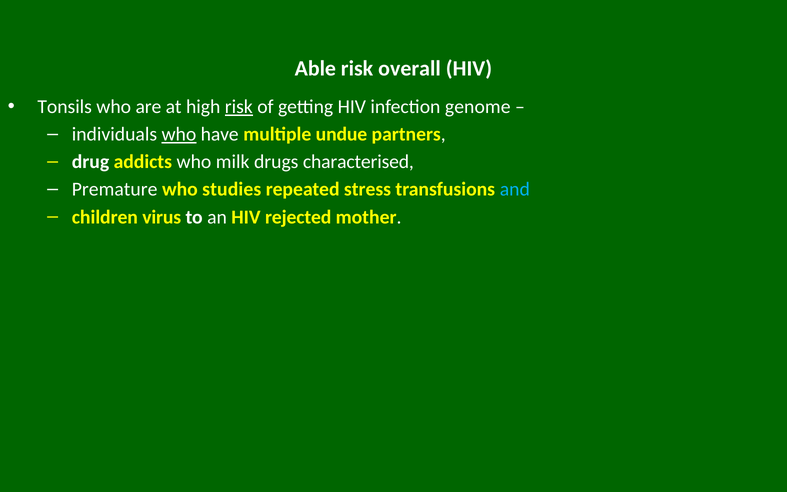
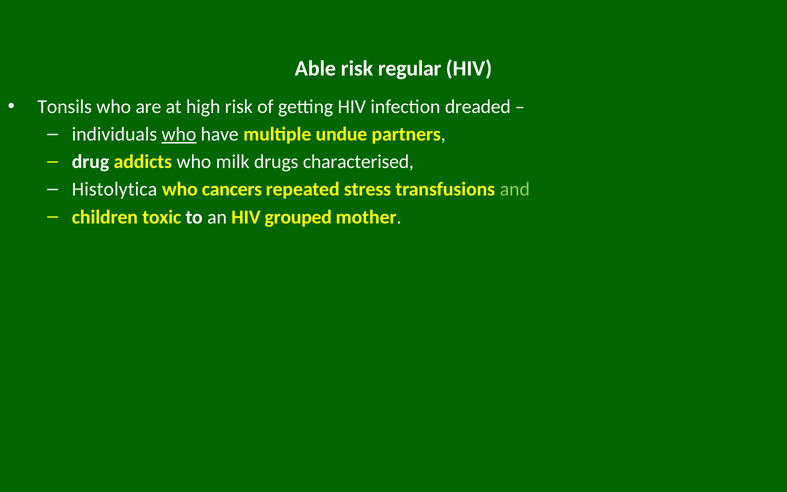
overall: overall -> regular (410, 68)
risk underline: present -> none (239, 107)
genome: genome -> dreaded (478, 107)
Premature: Premature -> Histolytica (115, 189)
studies: studies -> cancers (232, 189)
and colour: light blue -> light green (515, 189)
virus: virus -> toxic (162, 217)
rejected: rejected -> grouped (298, 217)
